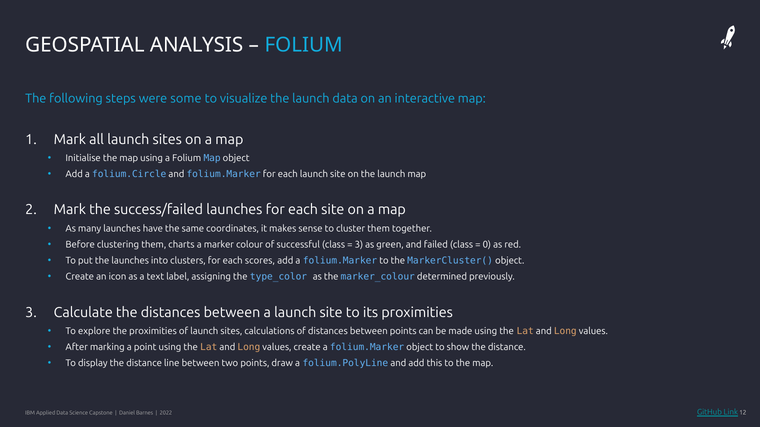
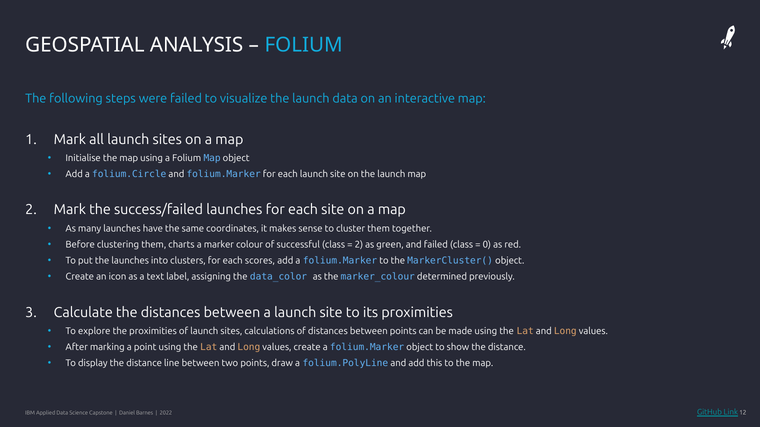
were some: some -> failed (186, 99)
3: 3 -> 2 (359, 245)
type_color: type_color -> data_color (279, 277)
